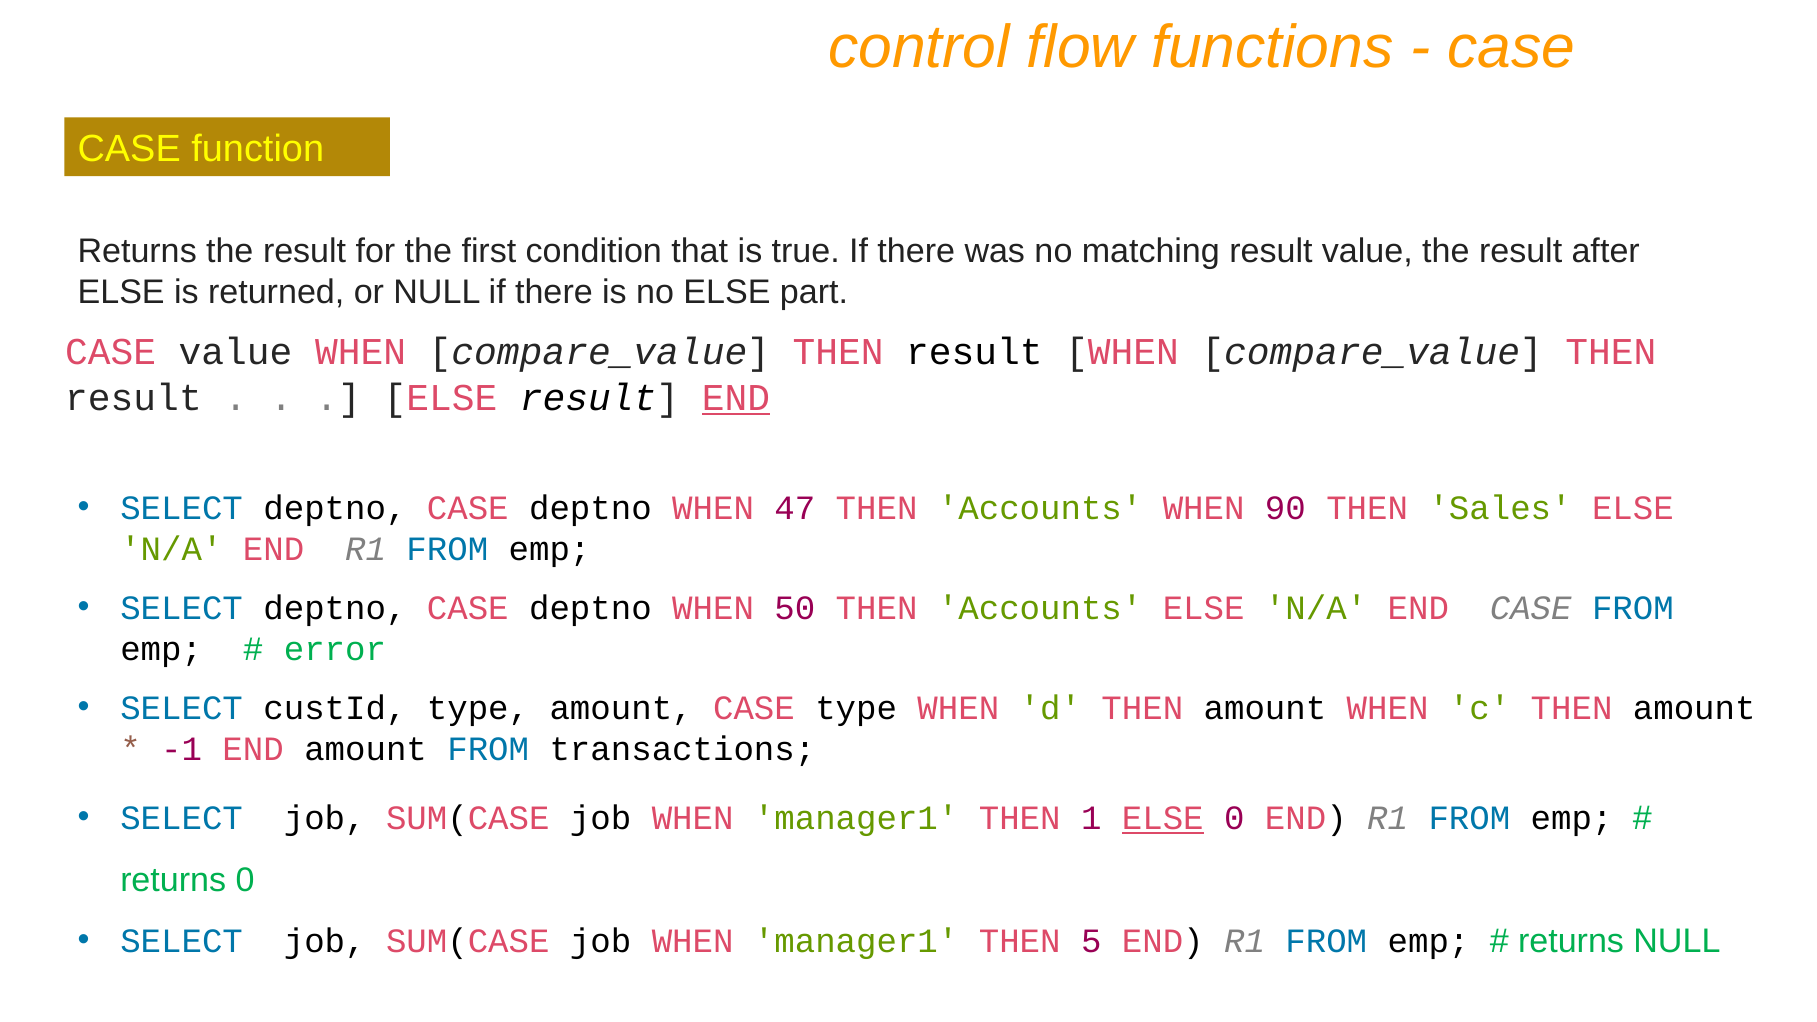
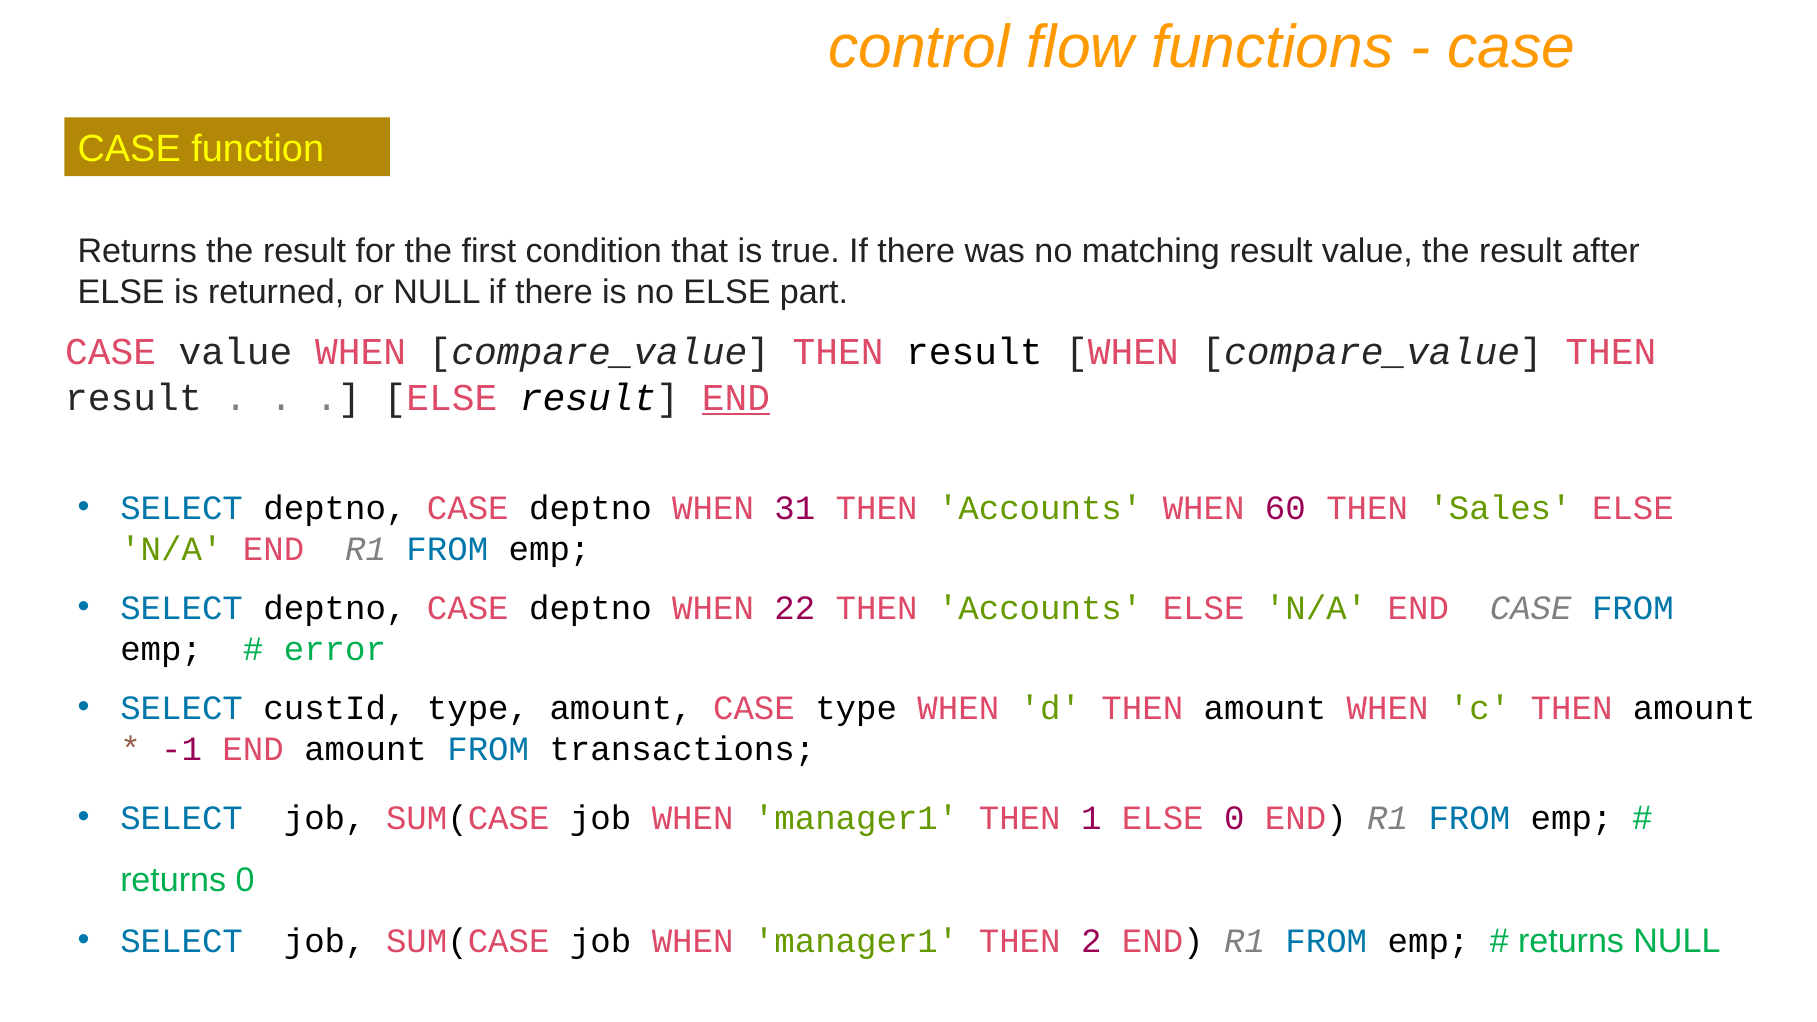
47: 47 -> 31 (795, 508)
90: 90 -> 60 (1285, 508)
50: 50 -> 22 (795, 608)
ELSE underline: present -> none (1163, 819)
5: 5 -> 2 (1091, 941)
